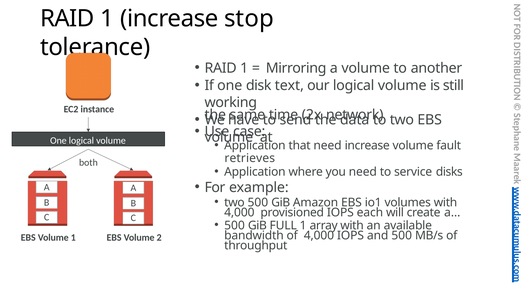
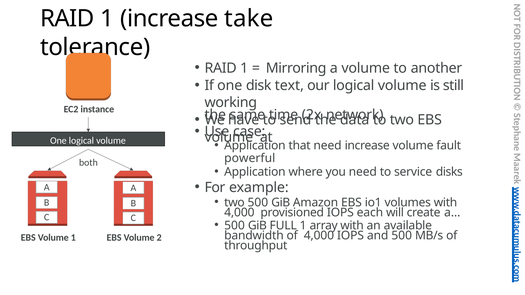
stop: stop -> take (249, 19)
retrieves: retrieves -> powerful (250, 158)
